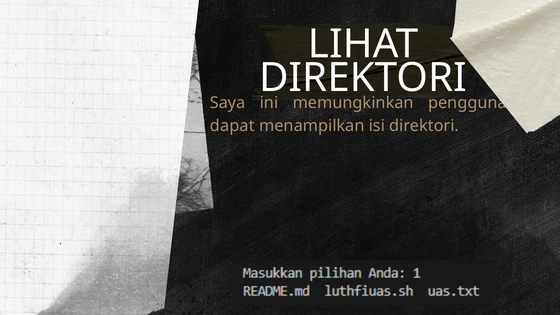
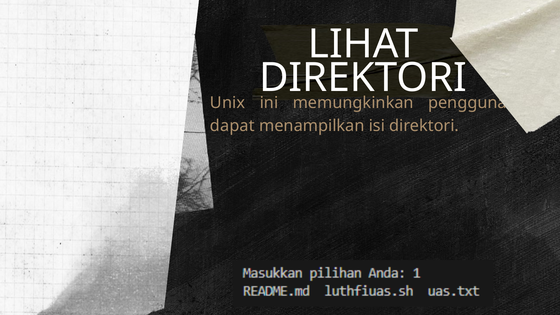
Saya: Saya -> Unix (228, 103)
